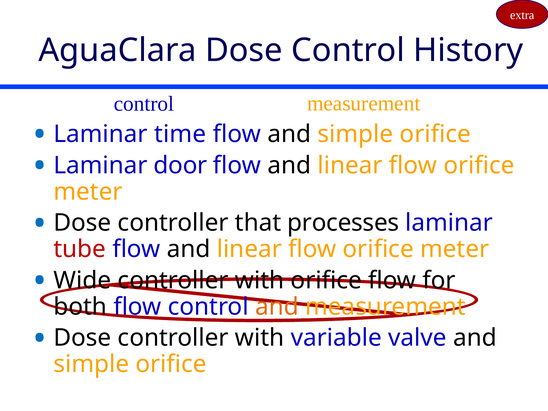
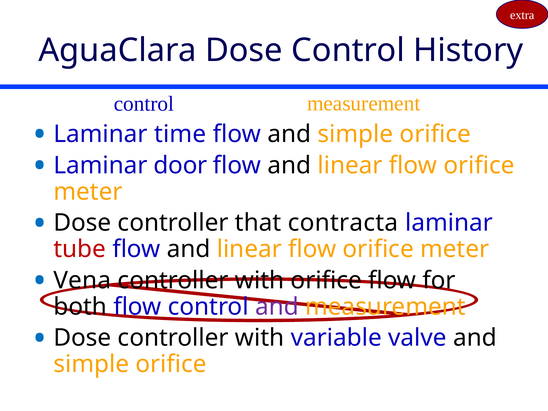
processes: processes -> contracta (343, 223)
Wide: Wide -> Vena (82, 280)
and colour: orange -> purple (277, 307)
